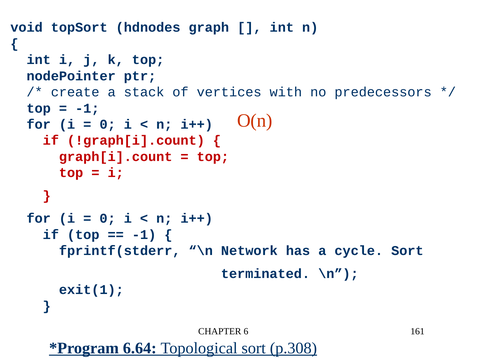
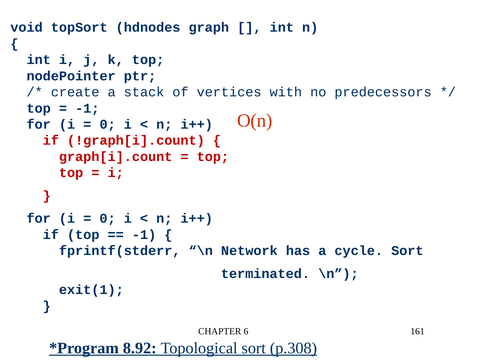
6.64: 6.64 -> 8.92 (140, 349)
